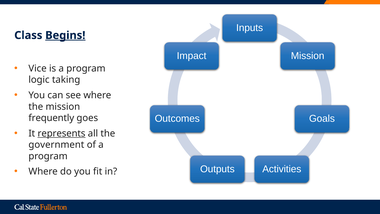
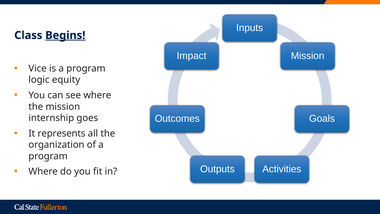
taking: taking -> equity (66, 80)
frequently: frequently -> internship (51, 118)
represents underline: present -> none (62, 133)
government: government -> organization (56, 145)
